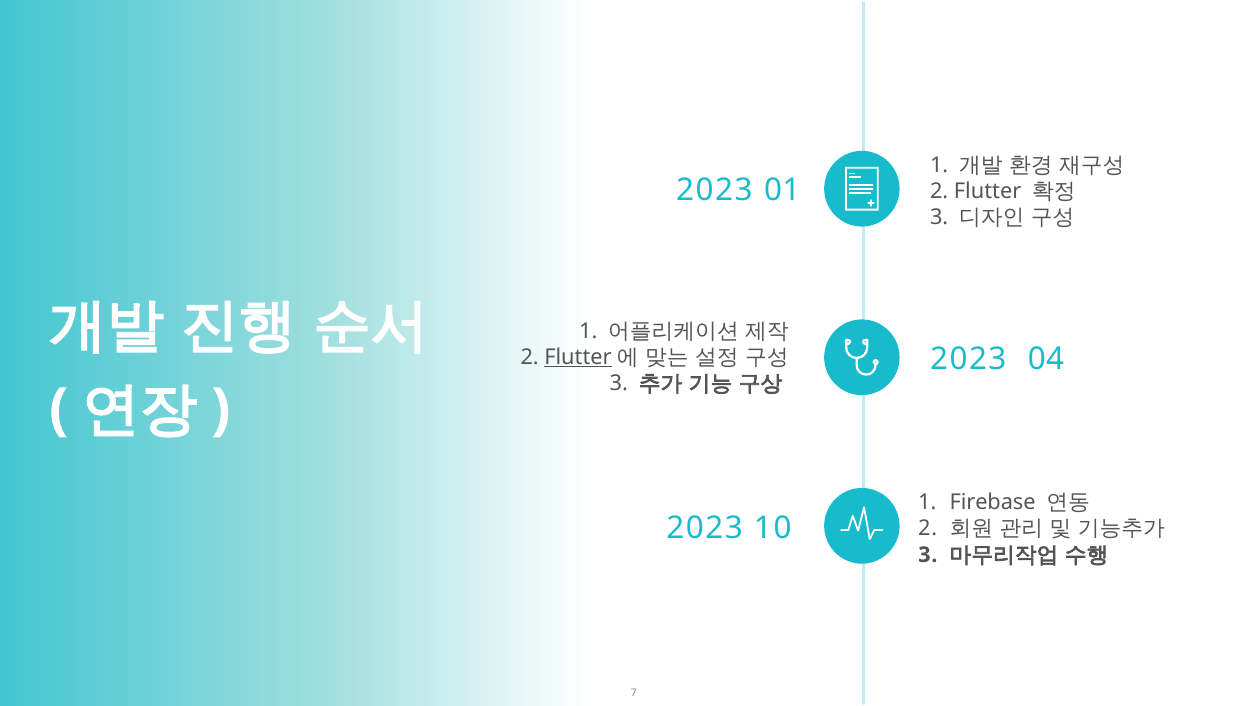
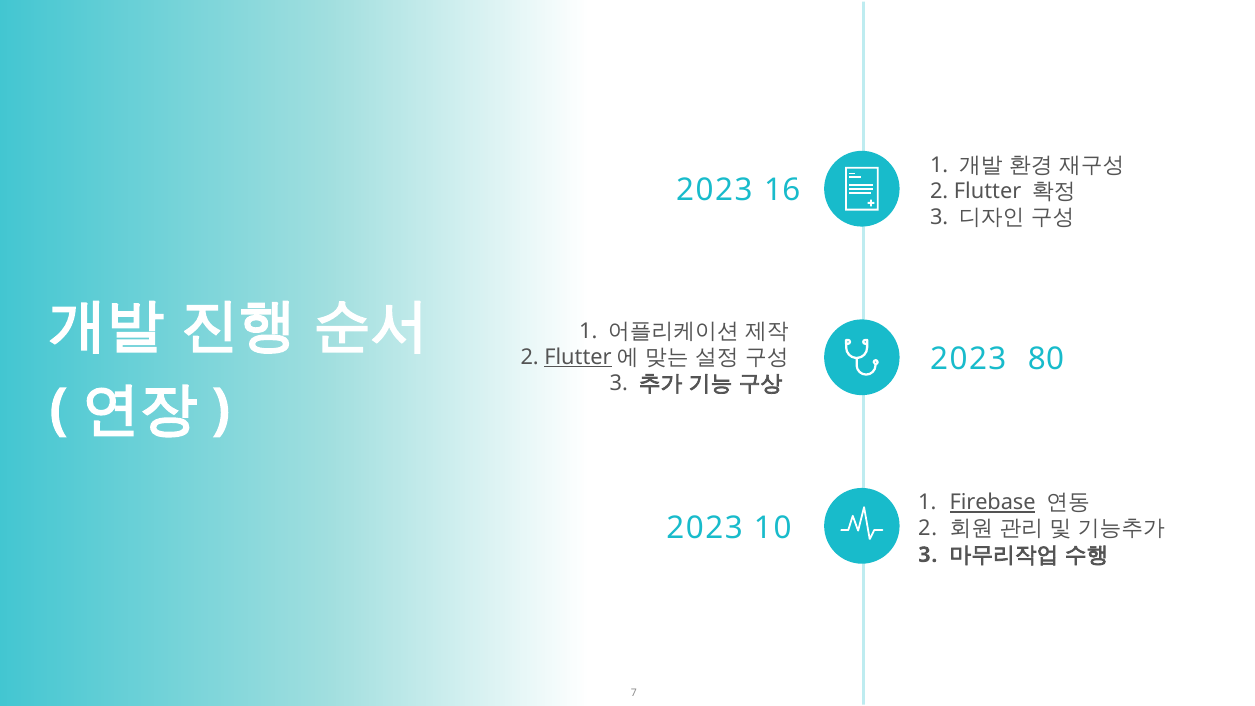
01: 01 -> 16 (782, 190)
04: 04 -> 80 (1046, 359)
Firebase underline: none -> present (993, 502)
